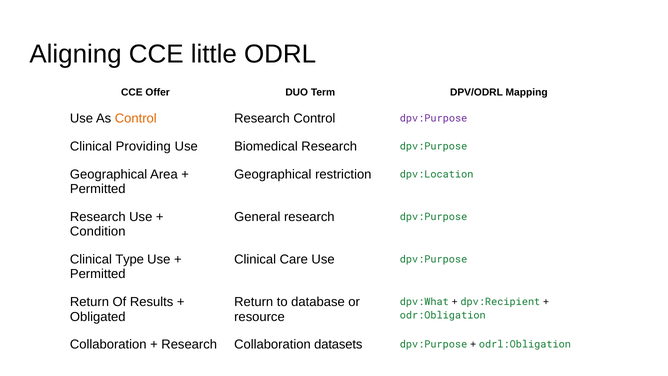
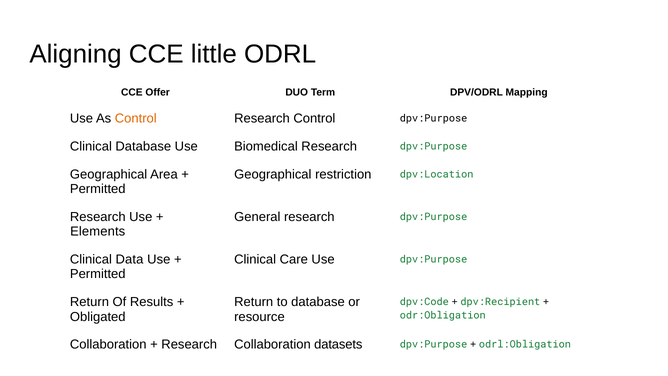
dpv:Purpose colour: purple -> black (434, 118)
Clinical Providing: Providing -> Database (143, 146)
Condition: Condition -> Elements (98, 231)
Type: Type -> Data (130, 259)
dpv:What: dpv:What -> dpv:Code (424, 302)
